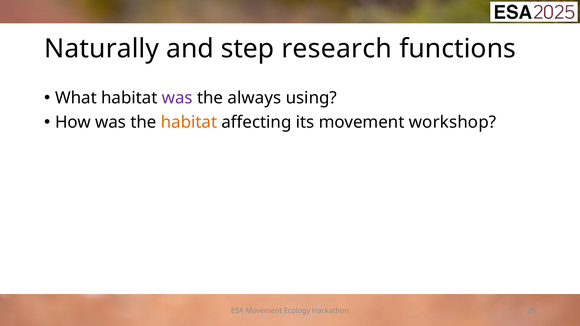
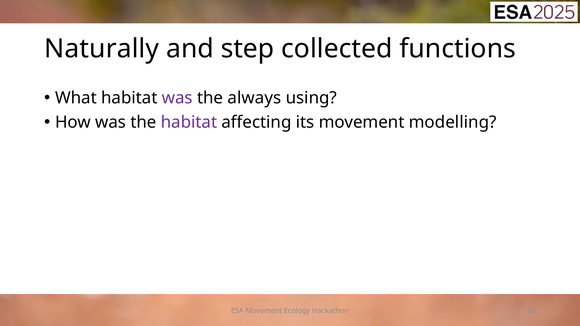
research: research -> collected (337, 49)
habitat colour: orange -> purple (189, 122)
workshop: workshop -> modelling (453, 122)
